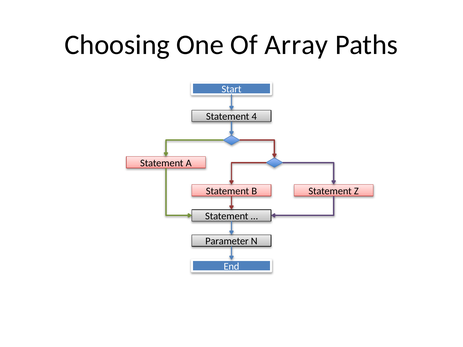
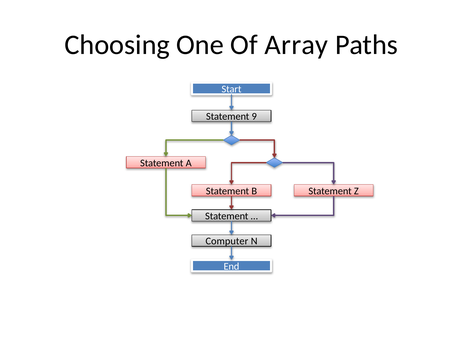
4: 4 -> 9 (254, 117)
Parameter: Parameter -> Computer (227, 241)
